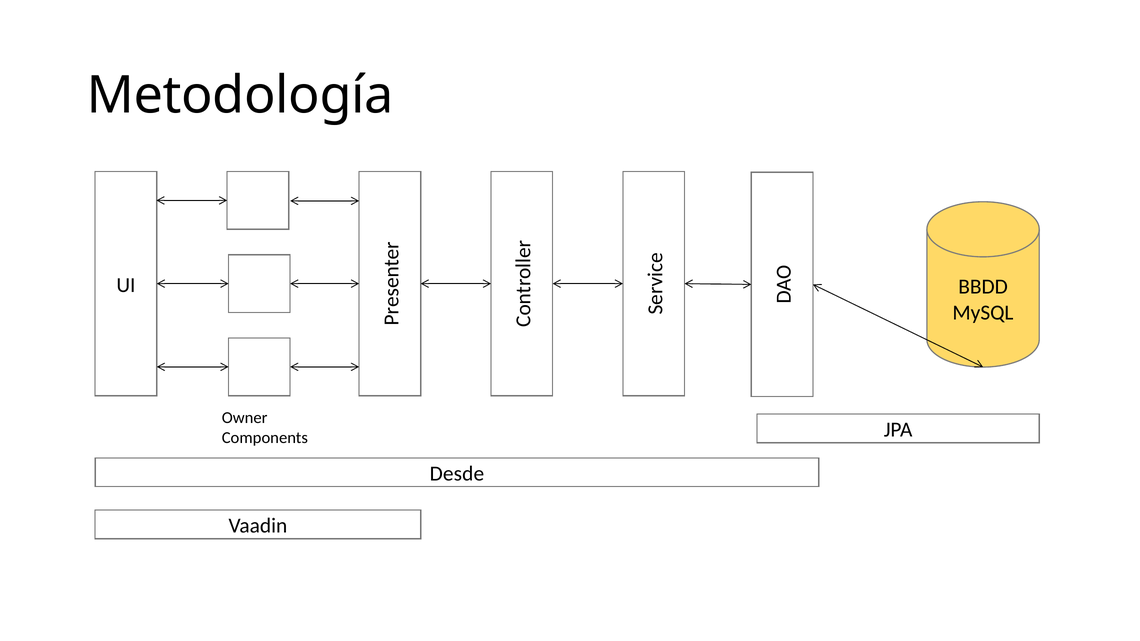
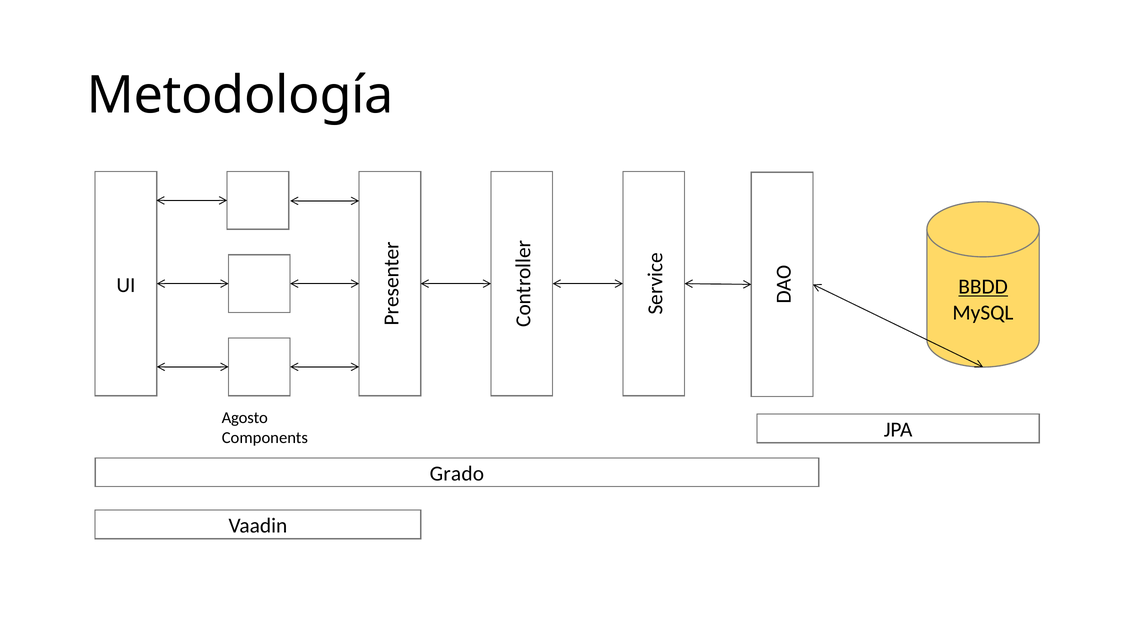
BBDD underline: none -> present (983, 287)
Owner: Owner -> Agosto (245, 418)
Desde: Desde -> Grado (457, 474)
